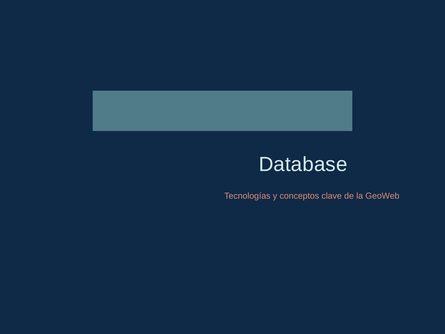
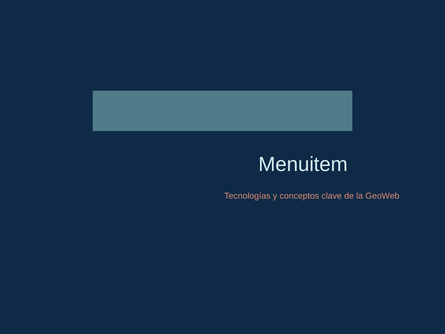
Database: Database -> Menuitem (303, 164)
